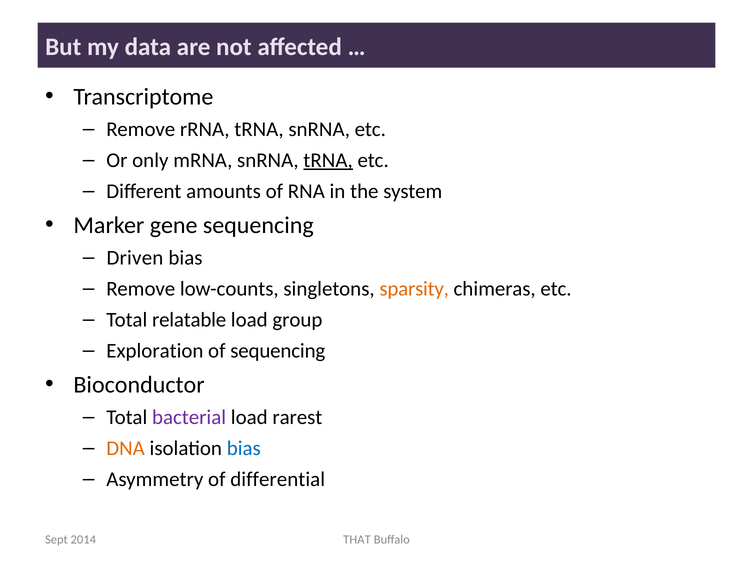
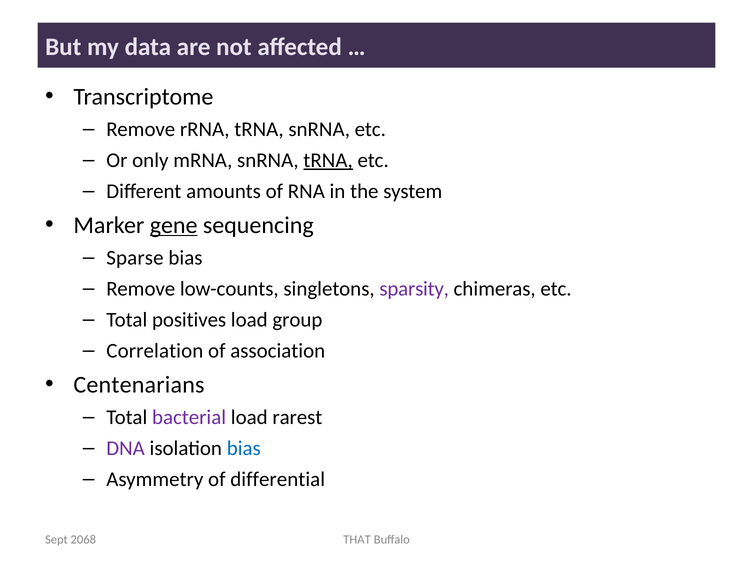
gene underline: none -> present (174, 225)
Driven: Driven -> Sparse (135, 258)
sparsity colour: orange -> purple (414, 289)
relatable: relatable -> positives (189, 320)
Exploration: Exploration -> Correlation (155, 351)
of sequencing: sequencing -> association (278, 351)
Bioconductor: Bioconductor -> Centenarians (139, 385)
DNA colour: orange -> purple (126, 448)
2014: 2014 -> 2068 (83, 539)
